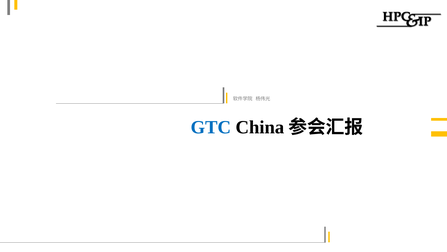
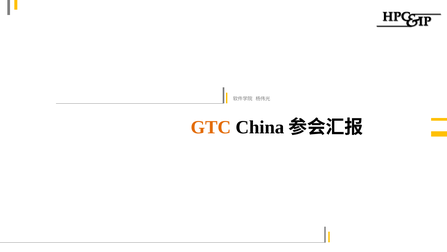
GTC colour: blue -> orange (211, 127)
